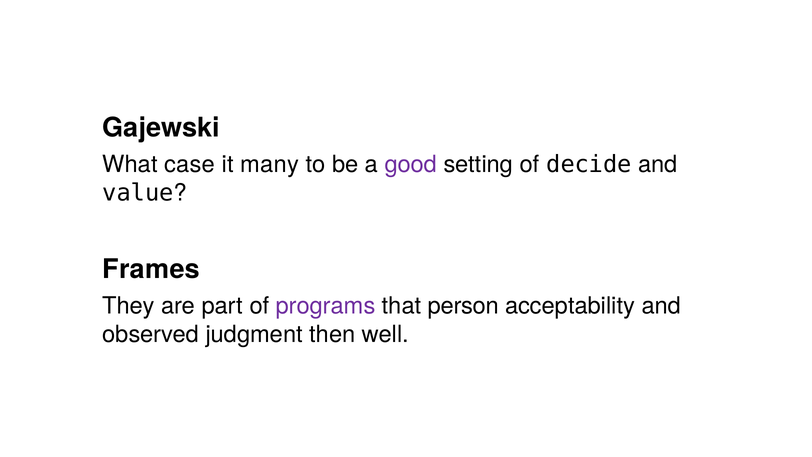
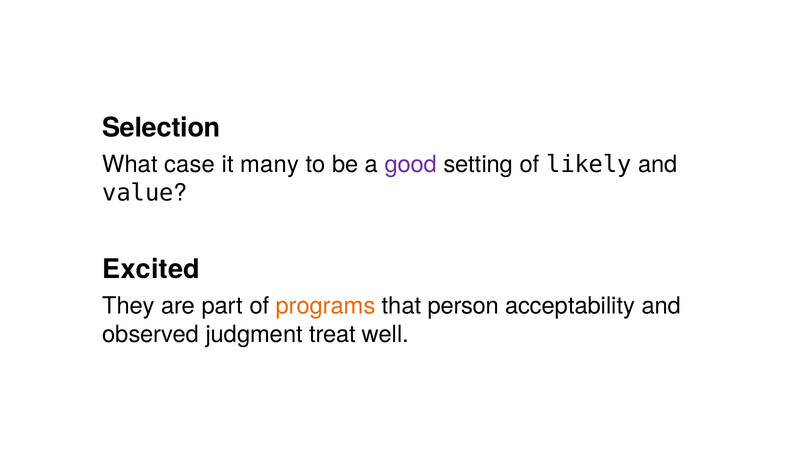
Gajewski: Gajewski -> Selection (161, 128)
decide: decide -> likely (589, 164)
Frames: Frames -> Excited (151, 269)
programs colour: purple -> orange (326, 306)
then: then -> treat (333, 334)
